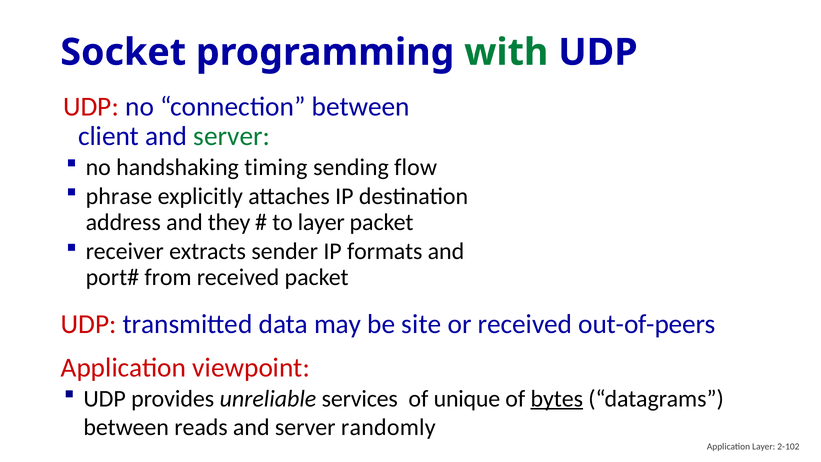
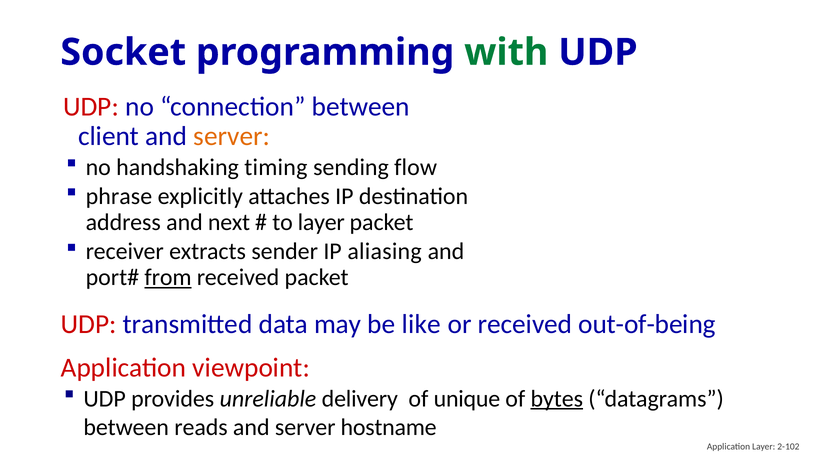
server colour: green -> orange (232, 136)
they: they -> next (229, 222)
formats: formats -> aliasing (385, 251)
from underline: none -> present (168, 277)
site: site -> like (421, 324)
out-of-peers: out-of-peers -> out-of-being (647, 324)
services: services -> delivery (360, 398)
randomly: randomly -> hostname (389, 427)
